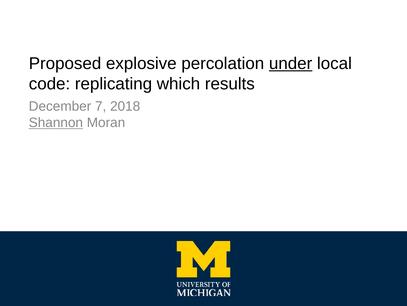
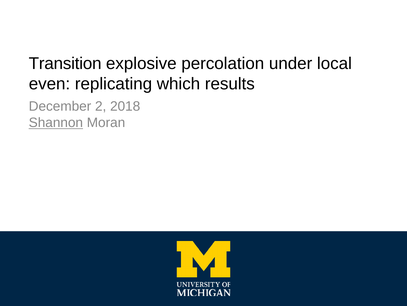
Proposed: Proposed -> Transition (65, 63)
under underline: present -> none (291, 63)
code: code -> even (49, 84)
7: 7 -> 2 (101, 106)
